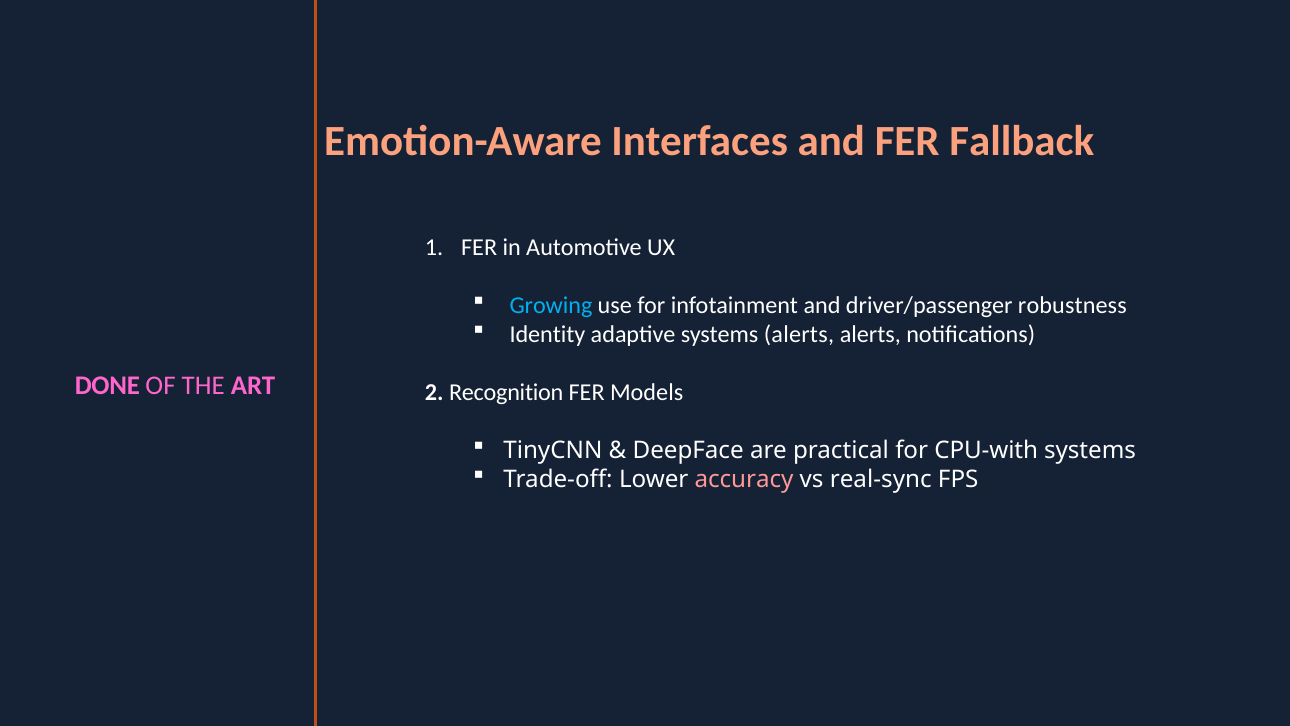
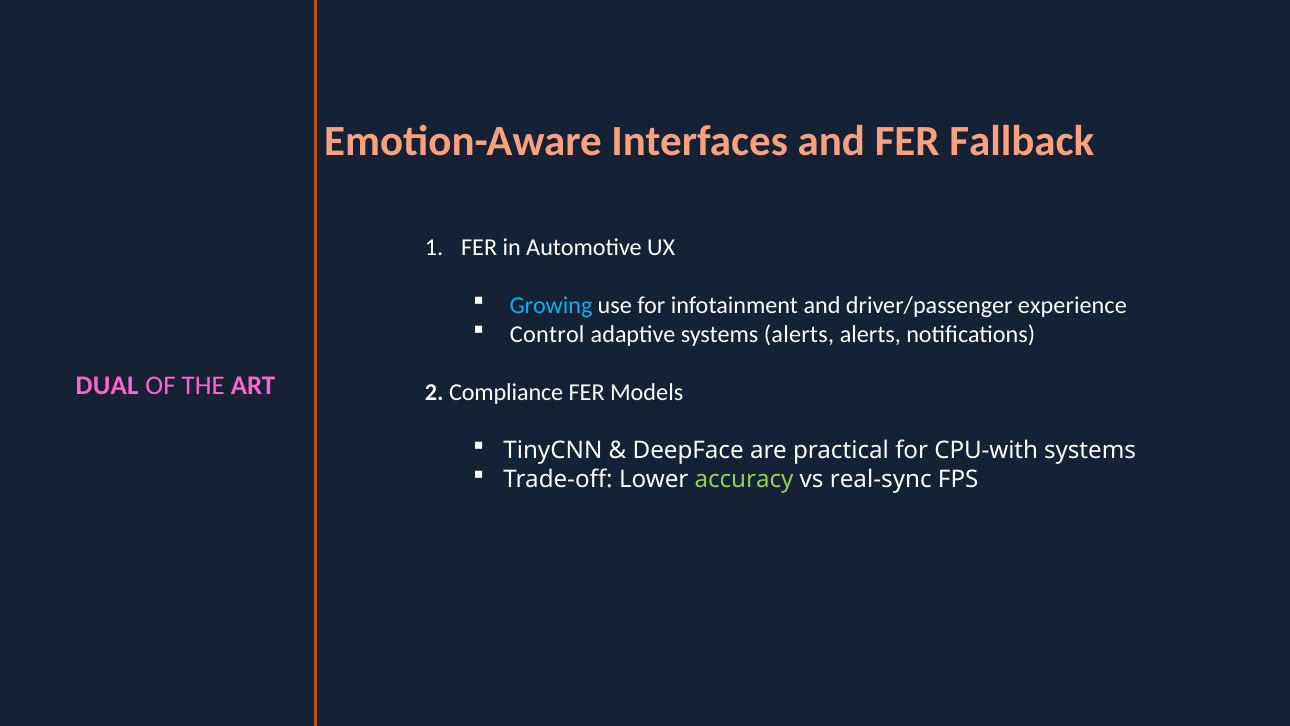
robustness: robustness -> experience (1072, 305)
Identity: Identity -> Control (547, 334)
DONE: DONE -> DUAL (107, 386)
Recognition: Recognition -> Compliance (506, 392)
accuracy colour: pink -> light green (744, 479)
